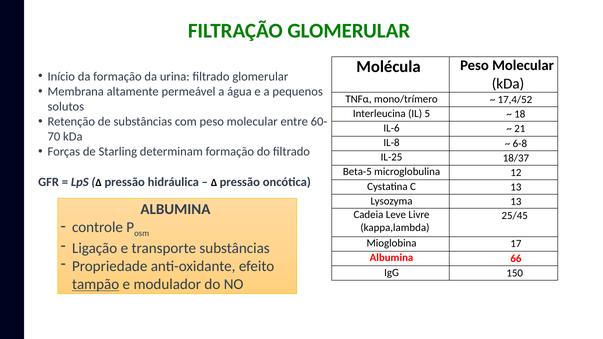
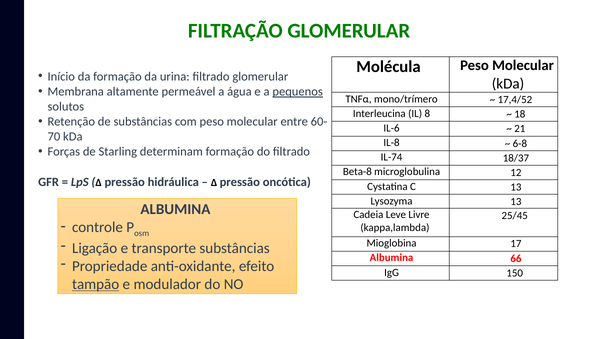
pequenos underline: none -> present (298, 92)
5: 5 -> 8 (427, 114)
IL-25: IL-25 -> IL-74 (392, 157)
Beta-5: Beta-5 -> Beta-8 (357, 172)
